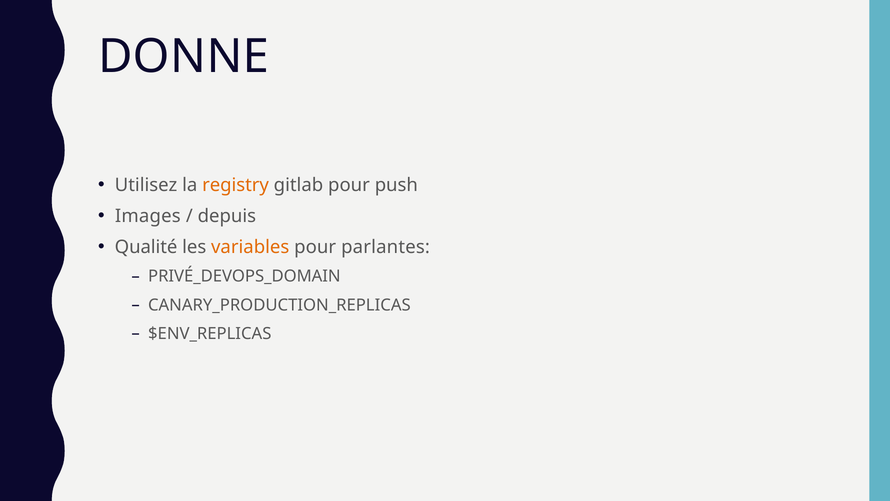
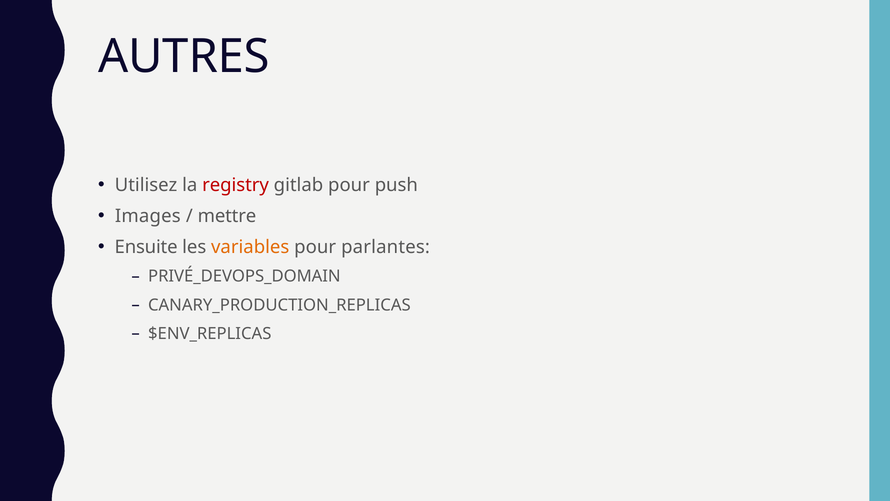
DONNE: DONNE -> AUTRES (184, 56)
registry colour: orange -> red (236, 185)
depuis: depuis -> mettre (227, 216)
Qualité: Qualité -> Ensuite (146, 247)
